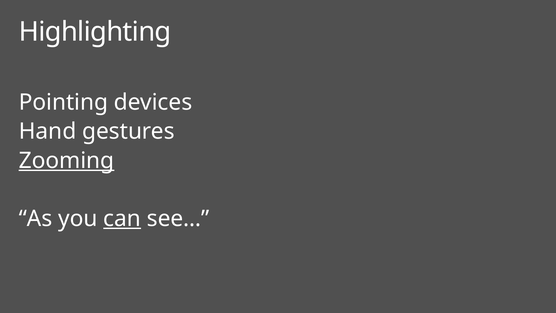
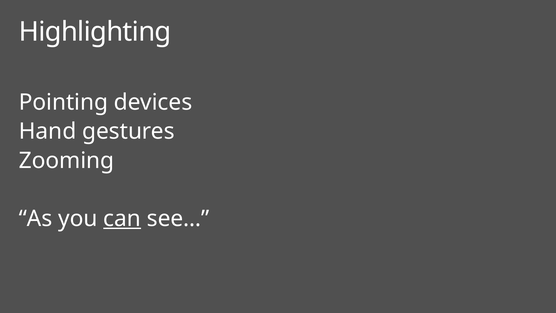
Zooming underline: present -> none (67, 160)
